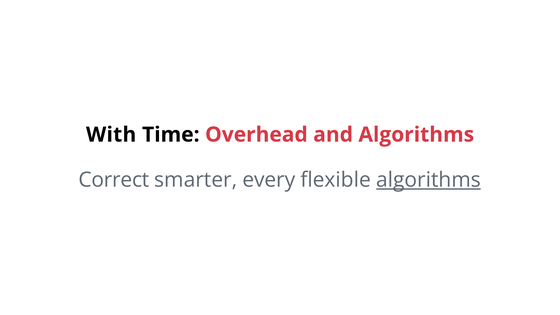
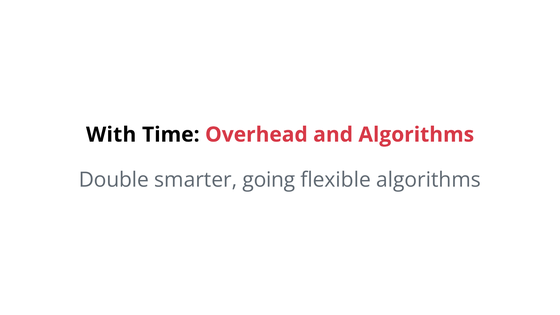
Correct: Correct -> Double (114, 180)
every: every -> going (269, 180)
algorithms underline: present -> none (429, 180)
